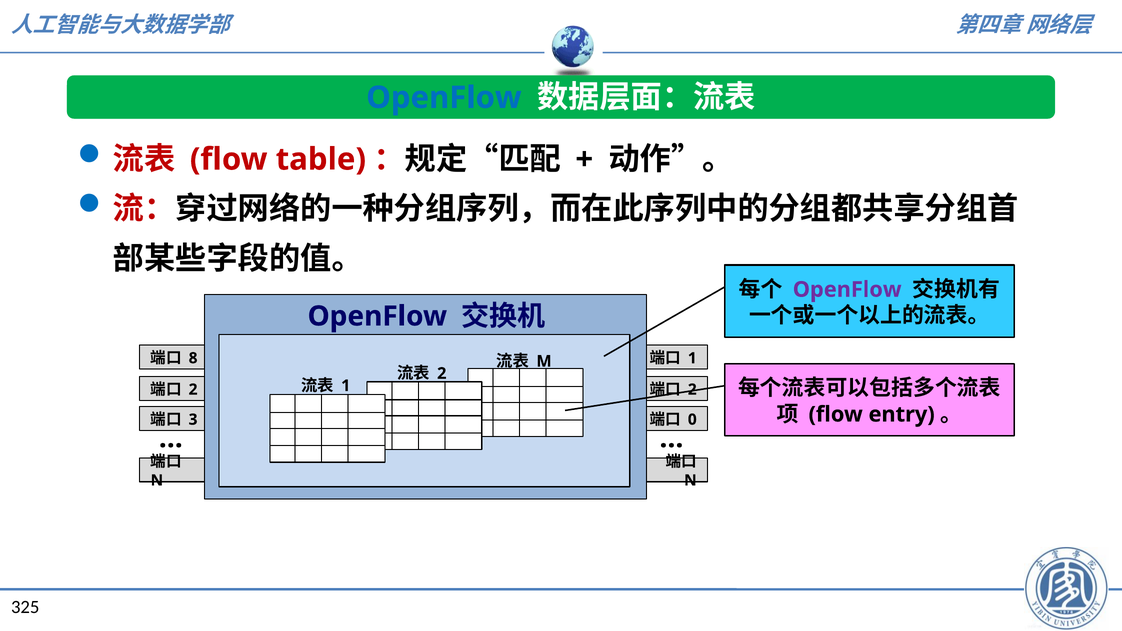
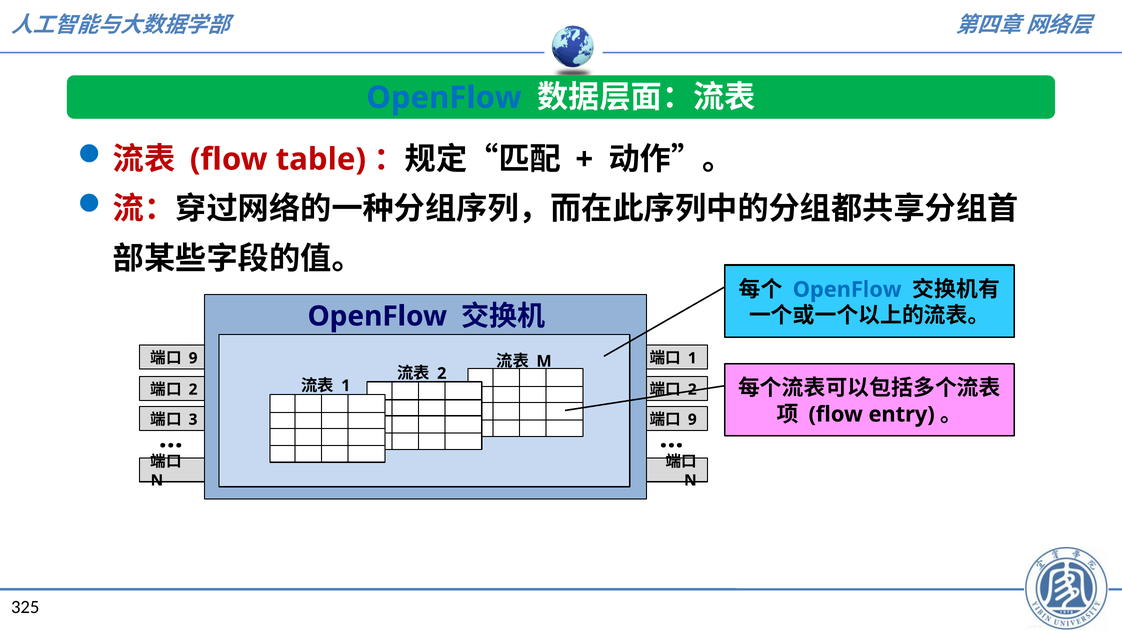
OpenFlow colour: purple -> blue (847, 290)
8: 8 -> 9 (193, 358)
0: 0 -> 9 (692, 420)
